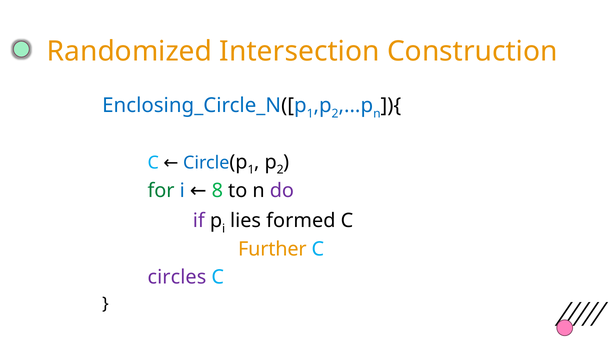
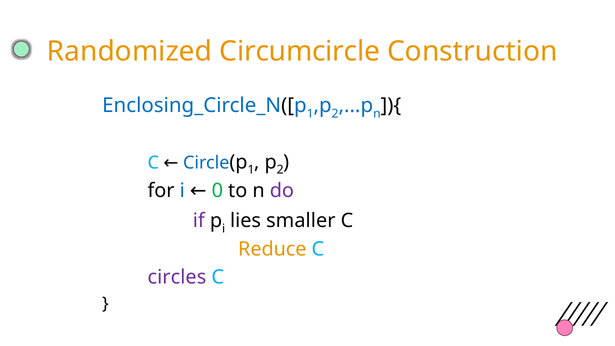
Intersection: Intersection -> Circumcircle (300, 52)
for colour: green -> black (161, 190)
8: 8 -> 0 (217, 190)
formed: formed -> smaller (301, 221)
Further: Further -> Reduce (272, 249)
